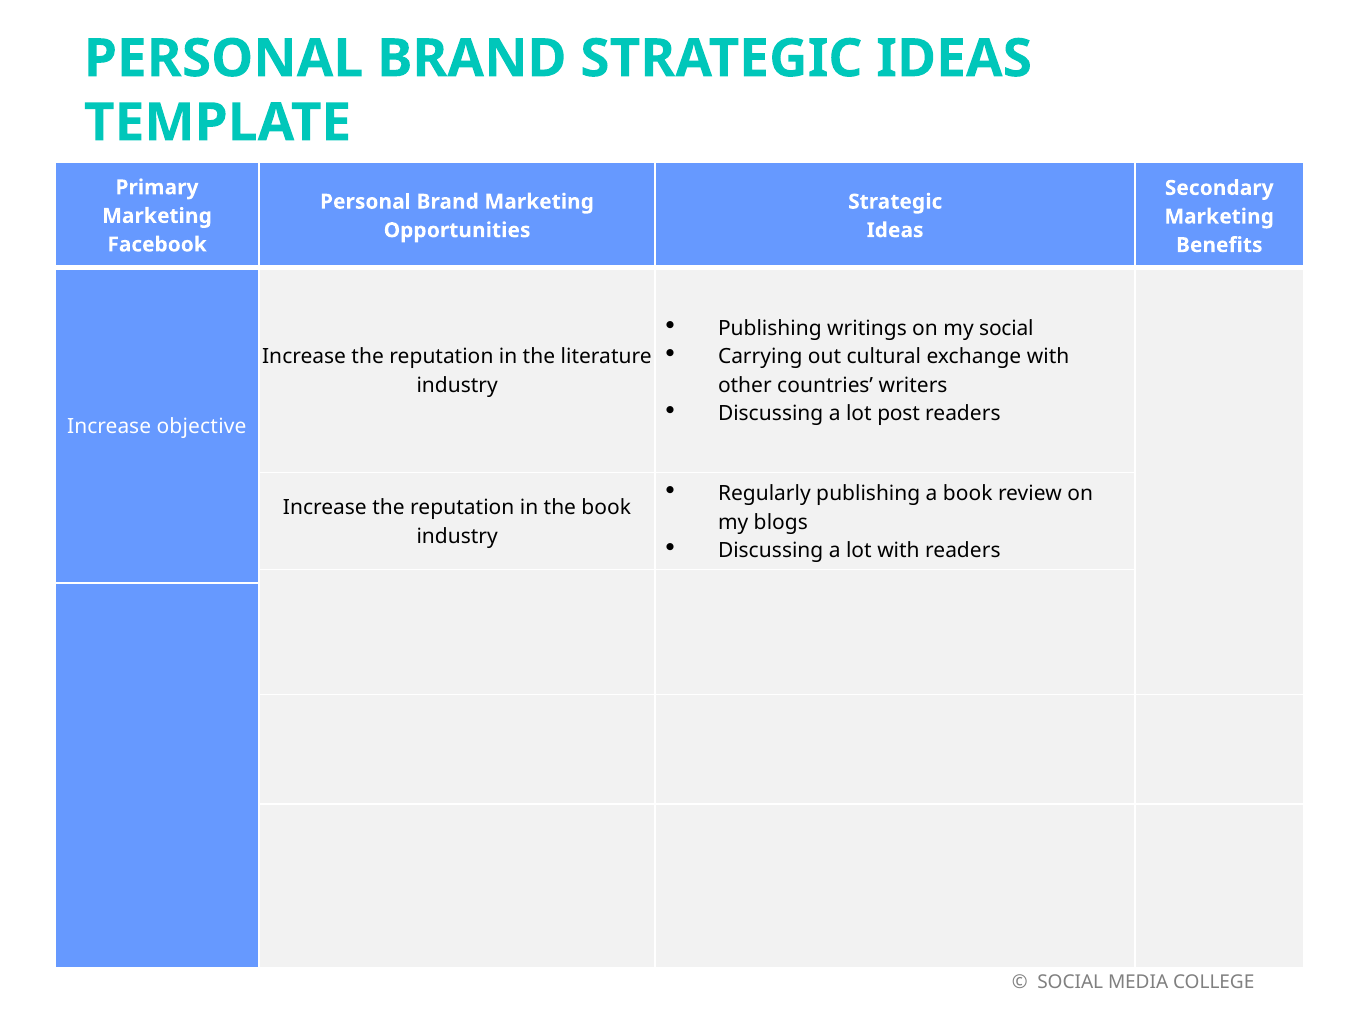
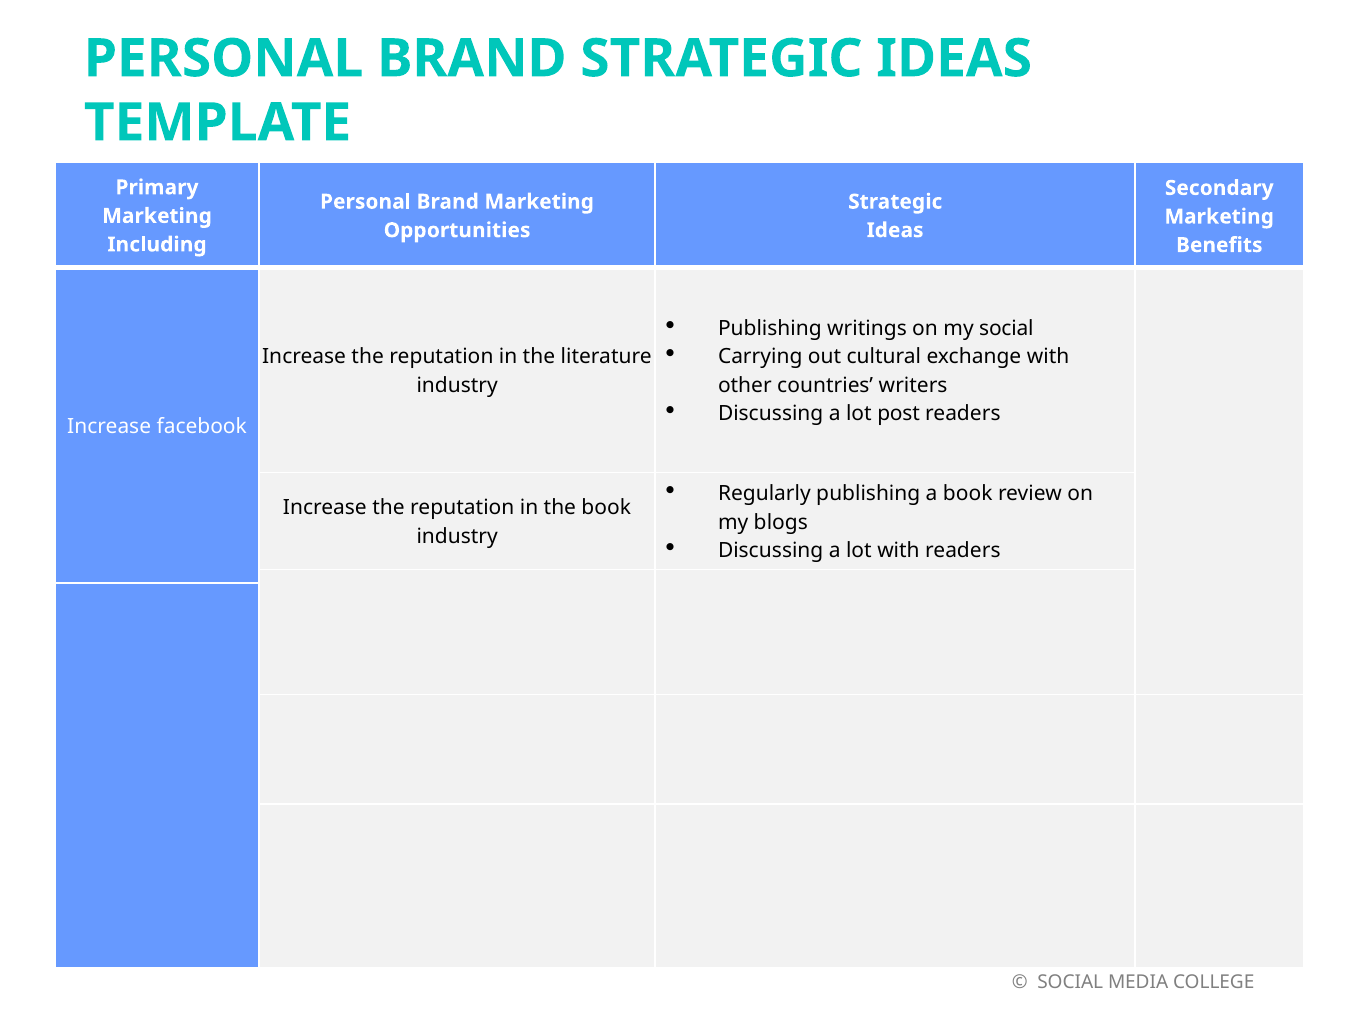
Facebook: Facebook -> Including (157, 245)
objective: objective -> facebook (202, 426)
